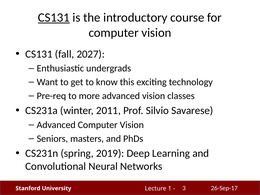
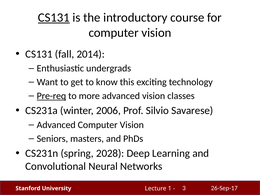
2027: 2027 -> 2014 (91, 54)
Pre-req underline: none -> present (51, 96)
2011: 2011 -> 2006 (108, 111)
2019: 2019 -> 2028 (110, 153)
